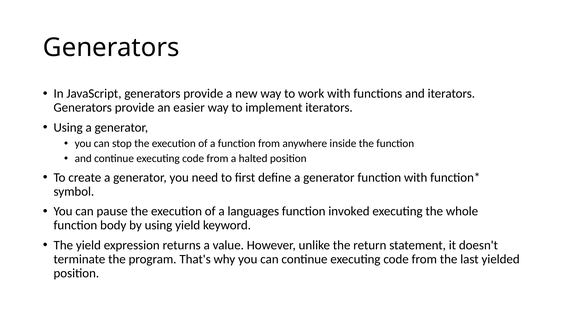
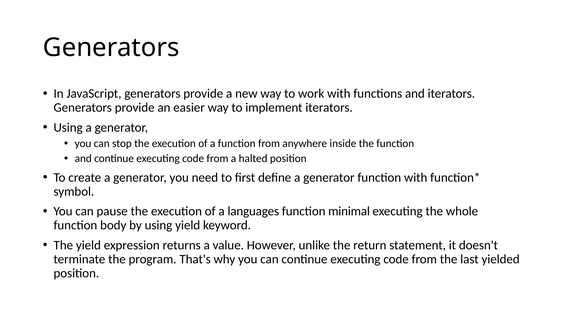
invoked: invoked -> minimal (349, 211)
